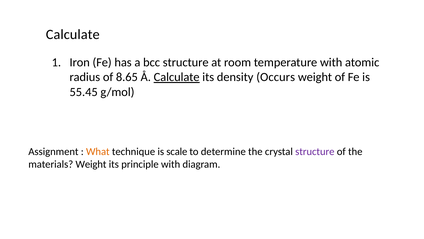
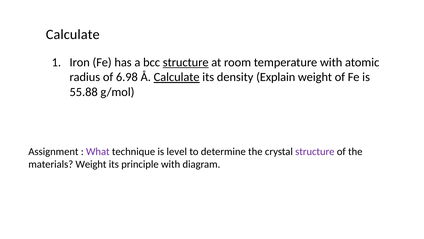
structure underline: none -> present (186, 62)
8.65: 8.65 -> 6.98 (127, 77)
Occurs: Occurs -> Explain (276, 77)
55.45: 55.45 -> 55.88 (84, 92)
What colour: orange -> purple (98, 151)
scale: scale -> level (177, 151)
